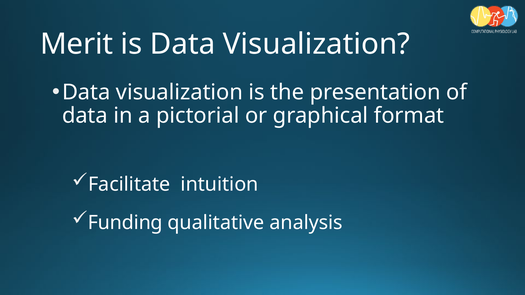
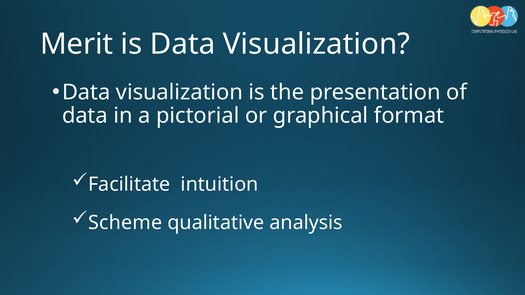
Funding: Funding -> Scheme (125, 223)
